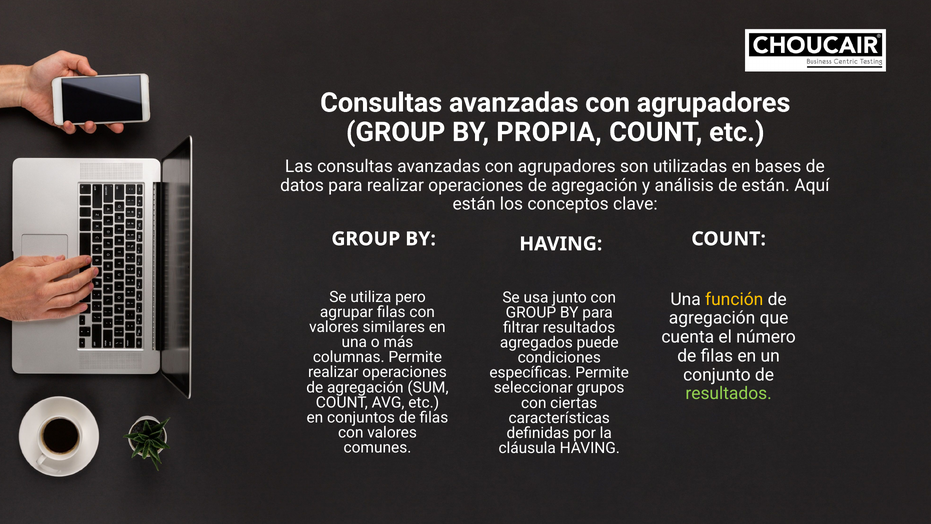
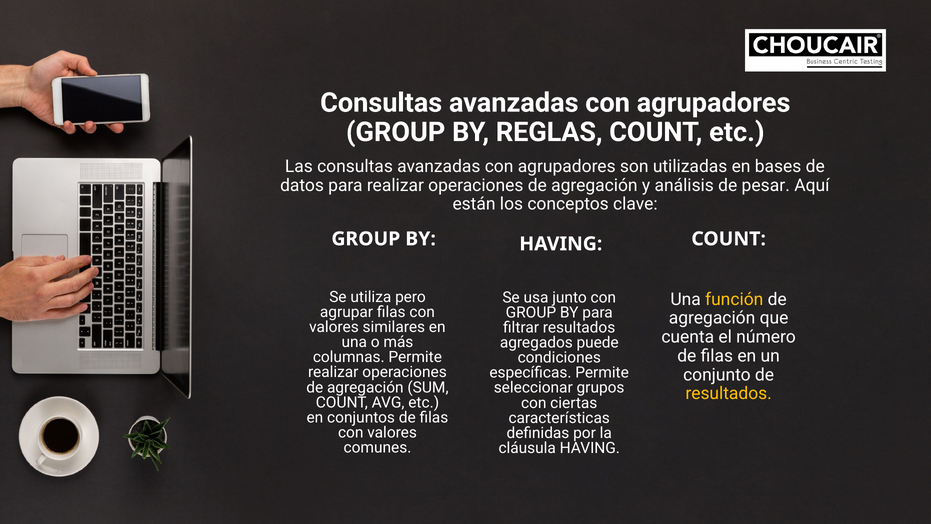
PROPIA: PROPIA -> REGLAS (549, 132)
de están: están -> pesar (766, 185)
resultados colour: light green -> yellow (729, 393)
